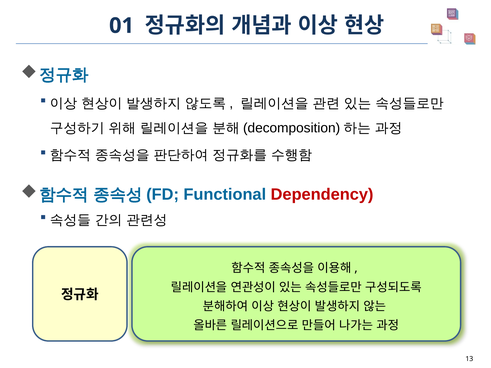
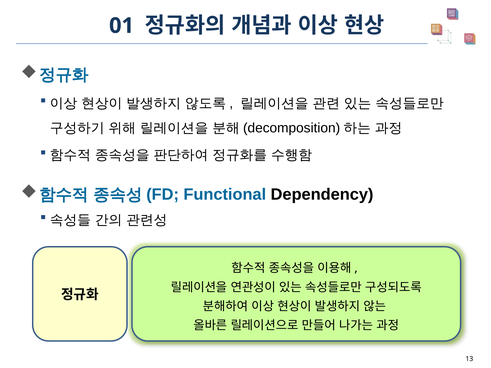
Dependency colour: red -> black (322, 195)
